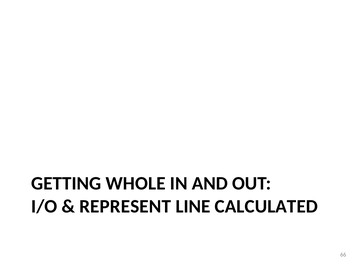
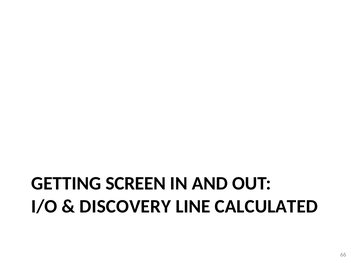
WHOLE: WHOLE -> SCREEN (136, 184)
REPRESENT: REPRESENT -> DISCOVERY (125, 206)
